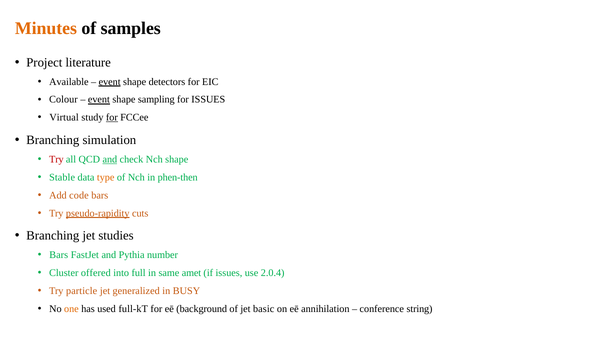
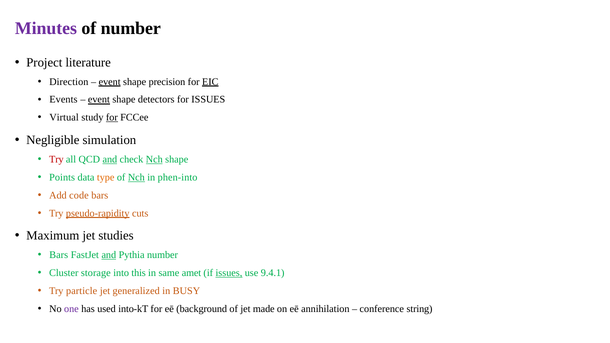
Minutes colour: orange -> purple (46, 28)
of samples: samples -> number (131, 28)
Available: Available -> Direction (69, 82)
detectors: detectors -> precision (167, 82)
EIC underline: none -> present (210, 82)
Colour: Colour -> Events (63, 100)
sampling: sampling -> detectors (156, 100)
Branching: Branching -> Negligible (53, 140)
Nch underline: none -> present (154, 159)
Stable: Stable -> Points (62, 177)
Nch underline: none -> present (136, 177)
phen-then: phen-then -> phen-into (178, 177)
Branching: Branching -> Maximum (53, 236)
and underline: none -> present (109, 255)
offered: offered -> storage (96, 273)
full: full -> this (139, 273)
issues underline: none -> present (229, 273)
2.0.4: 2.0.4 -> 9.4.1 (273, 273)
one colour: orange -> purple (71, 309)
full-kT: full-kT -> into-kT (133, 309)
basic: basic -> made (264, 309)
